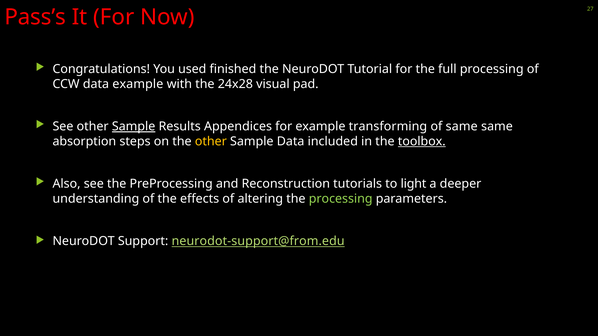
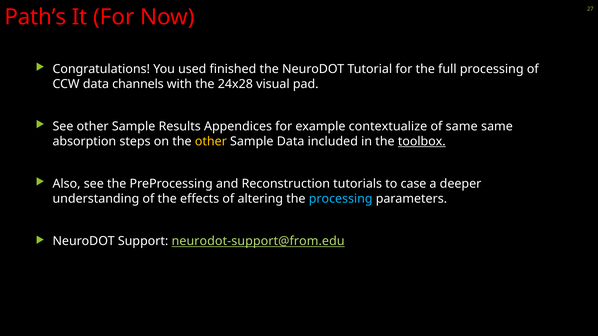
Pass’s: Pass’s -> Path’s (35, 17)
data example: example -> channels (138, 84)
Sample underline: present -> none (134, 127)
transforming: transforming -> contextualize (388, 127)
light: light -> case (413, 184)
processing colour: light green -> light blue (341, 199)
